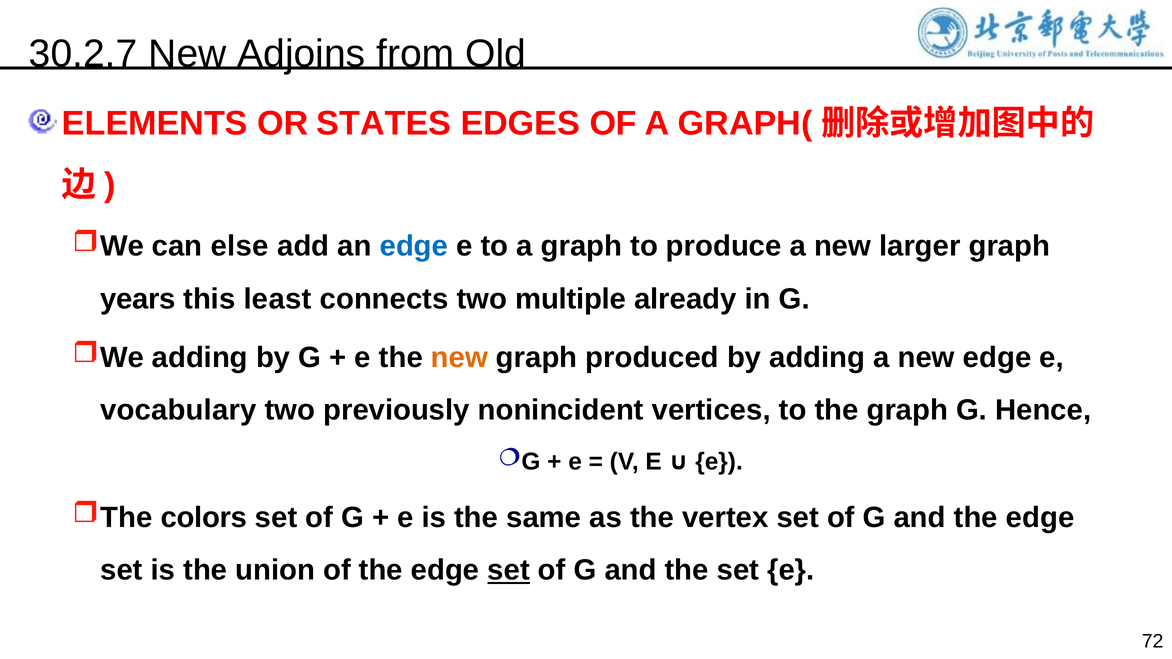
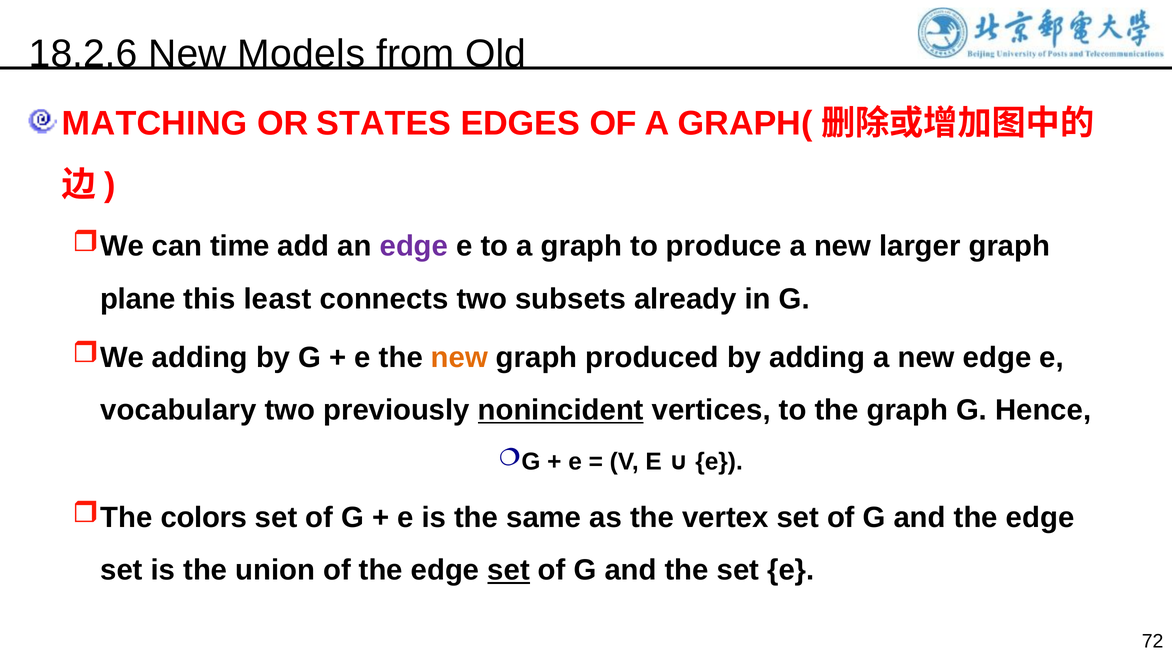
30.2.7: 30.2.7 -> 18.2.6 (83, 54)
Adjoins: Adjoins -> Models (301, 54)
ELEMENTS: ELEMENTS -> MATCHING (155, 124)
else: else -> time (240, 246)
edge colour: blue -> purple (414, 246)
years: years -> plane (138, 299)
multiple: multiple -> subsets (571, 299)
nonincident underline: none -> present (561, 410)
